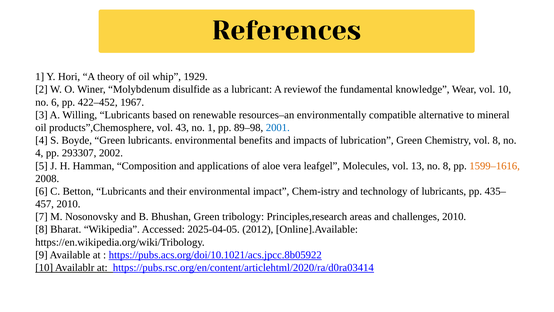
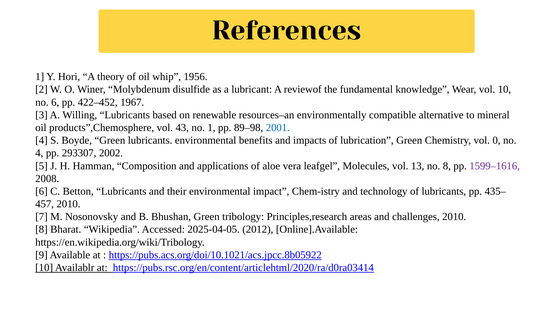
1929: 1929 -> 1956 (196, 77)
vol 8: 8 -> 0 (497, 140)
1599–1616 colour: orange -> purple (495, 166)
